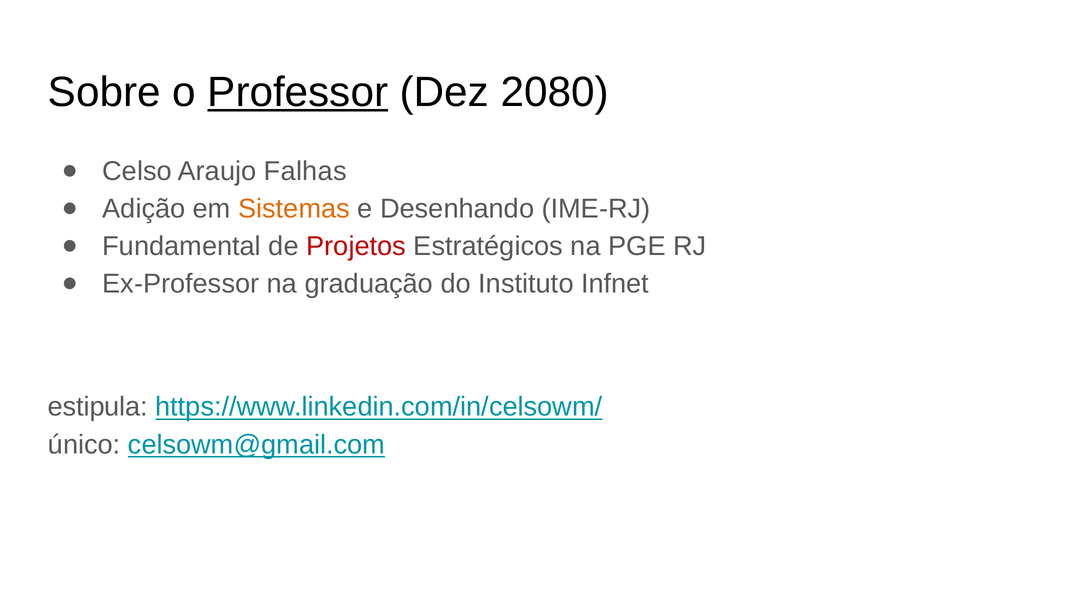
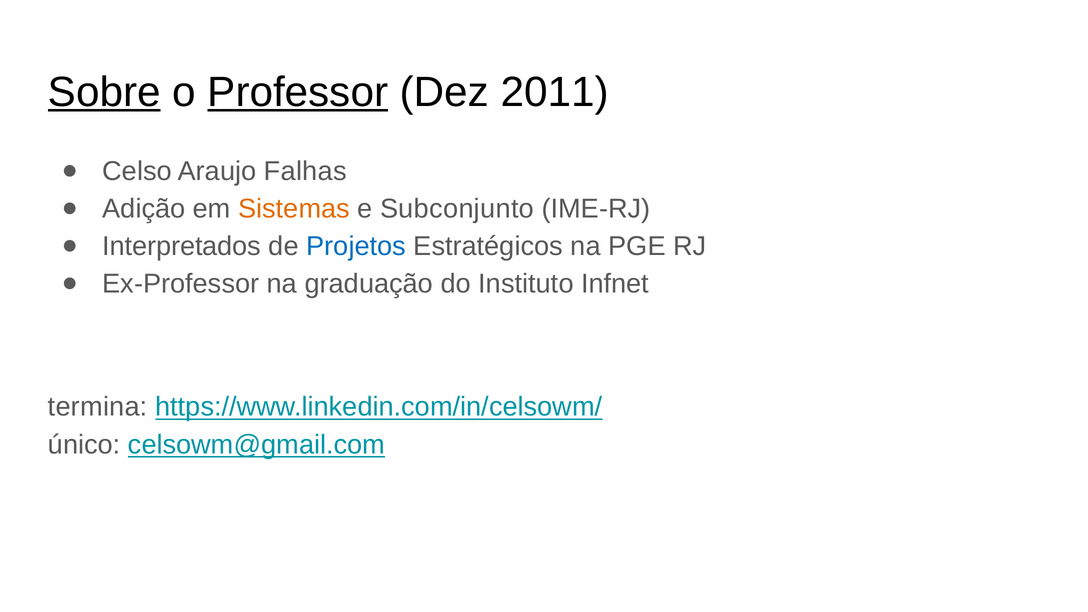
Sobre underline: none -> present (104, 92)
2080: 2080 -> 2011 (555, 92)
Desenhando: Desenhando -> Subconjunto (457, 209)
Fundamental: Fundamental -> Interpretados (182, 246)
Projetos colour: red -> blue (356, 246)
estipula: estipula -> termina (98, 407)
